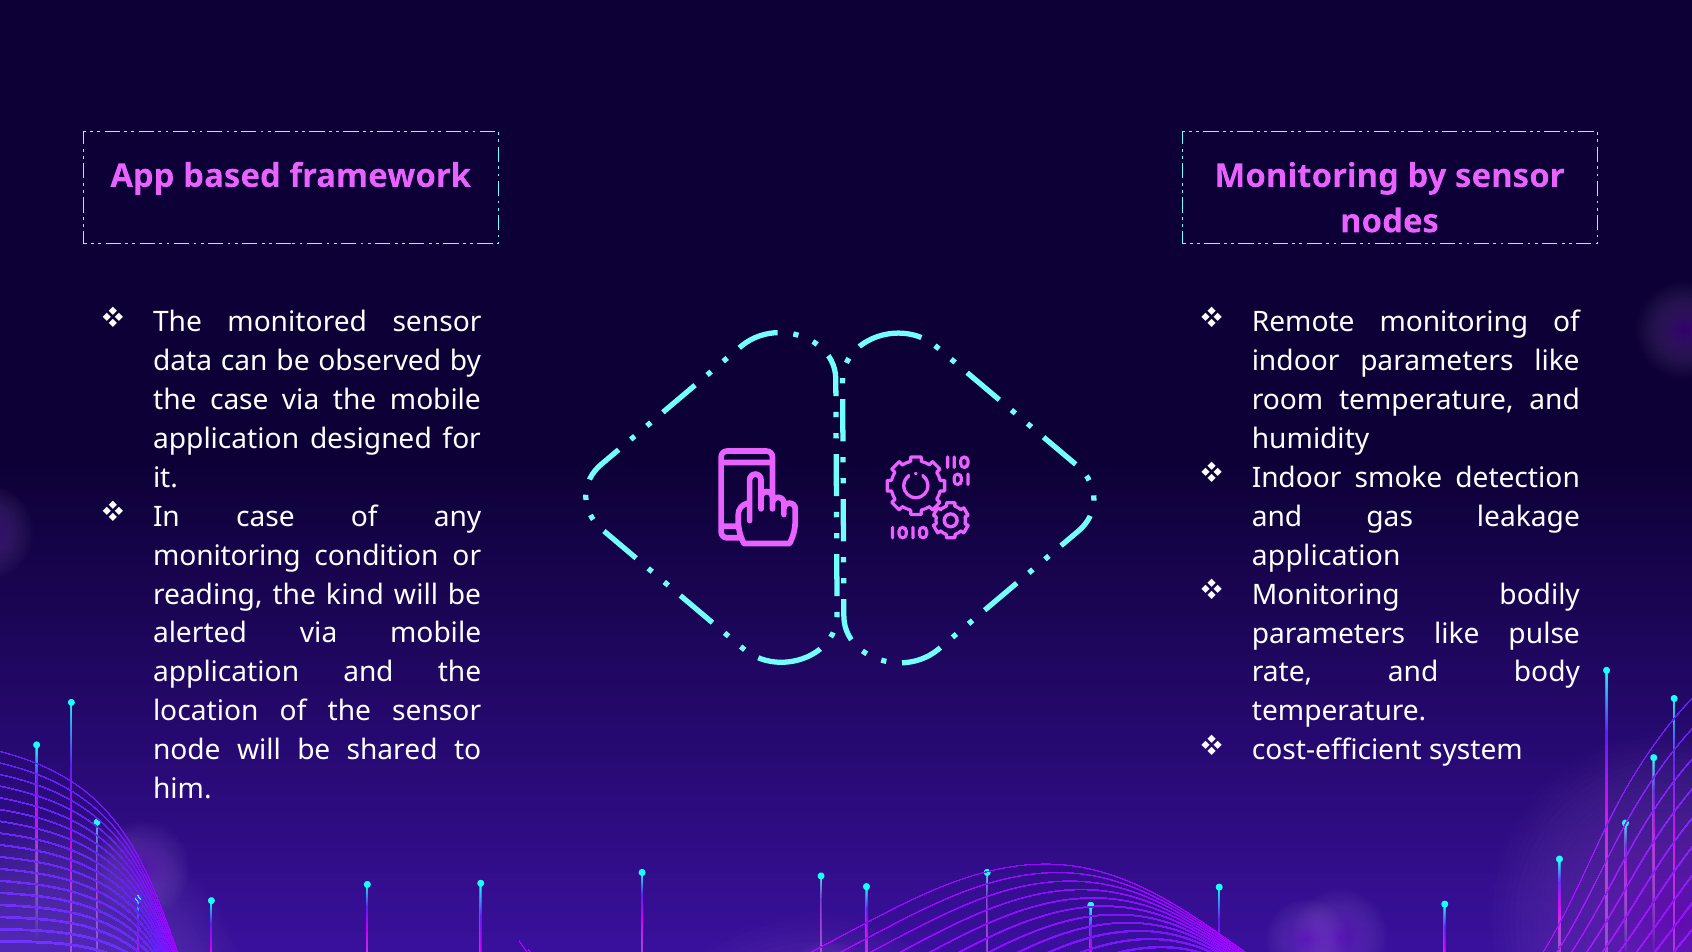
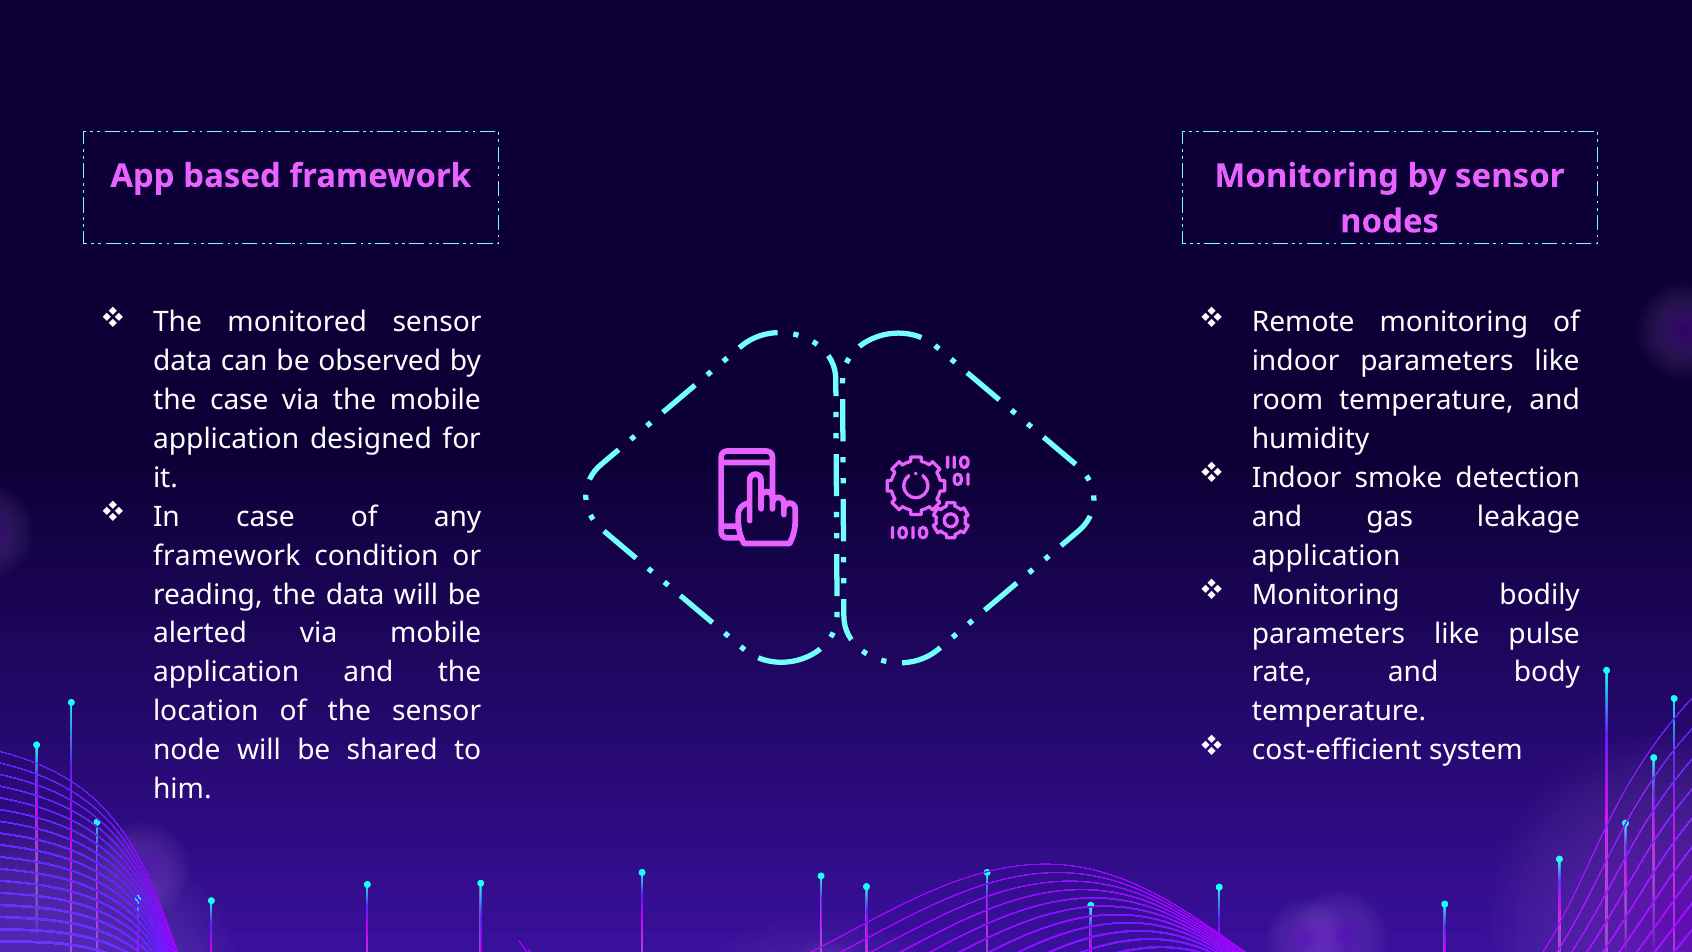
monitoring: monitoring -> framework (227, 556)
the kind: kind -> data (355, 595)
